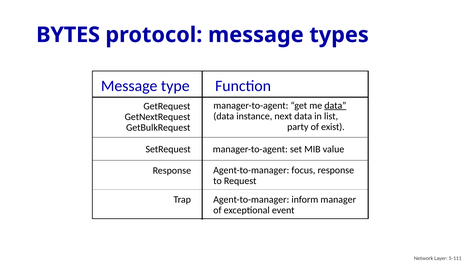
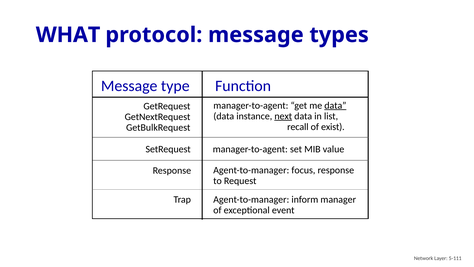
BYTES: BYTES -> WHAT (68, 35)
next underline: none -> present (283, 116)
party: party -> recall (298, 127)
